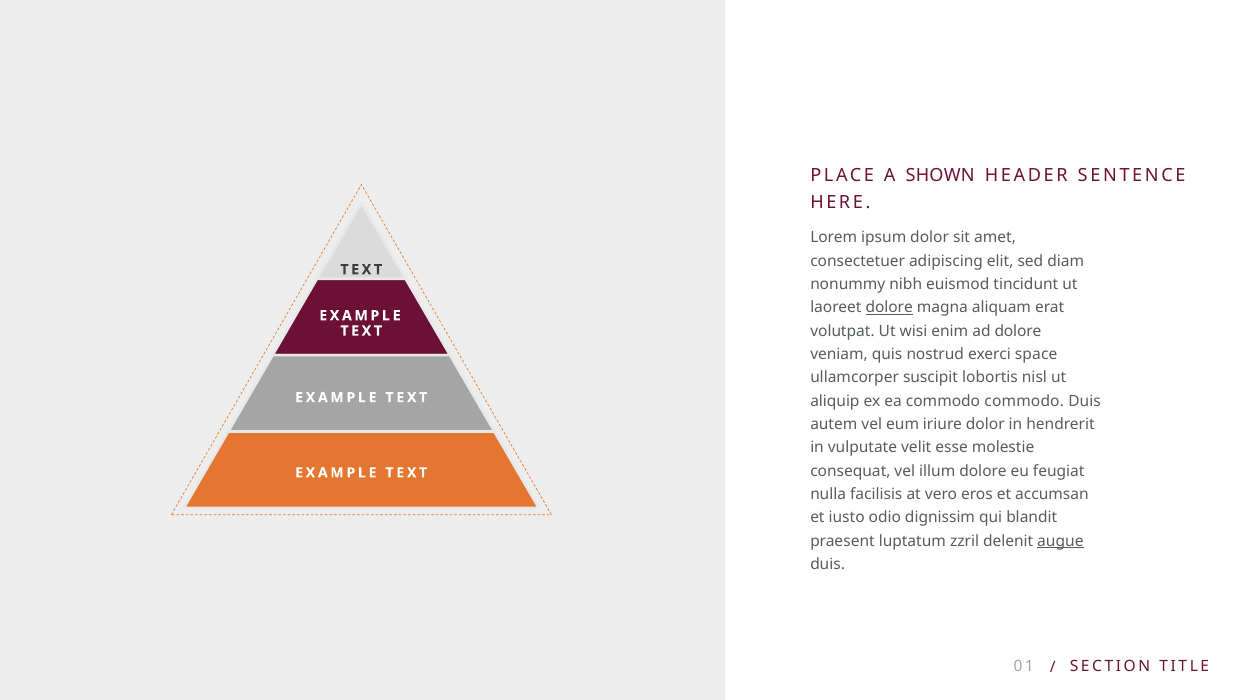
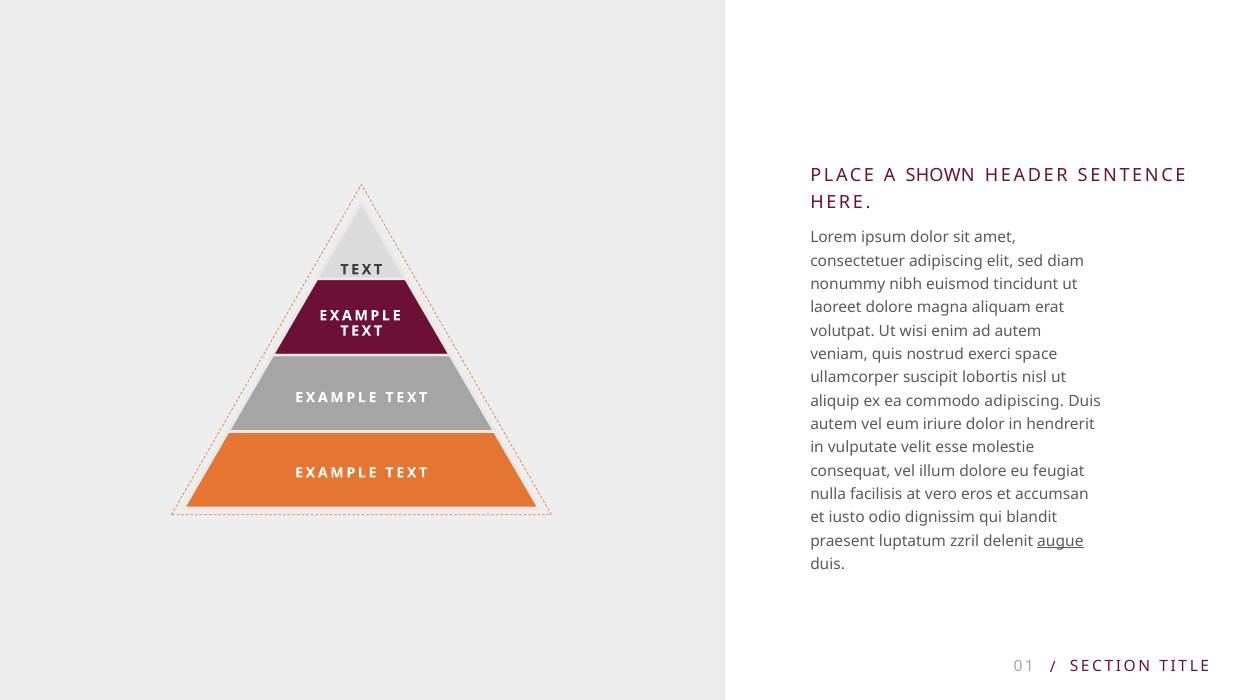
dolore underline: present -> none (889, 308)
ad dolore: dolore -> autem (1018, 331)
commodo commodo: commodo -> adipiscing (1024, 401)
